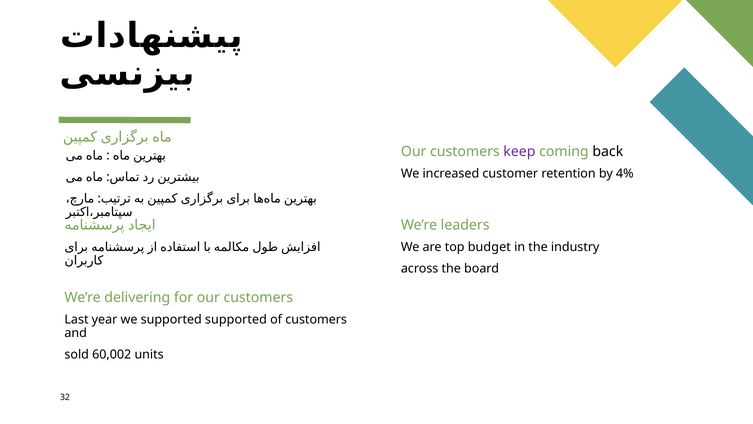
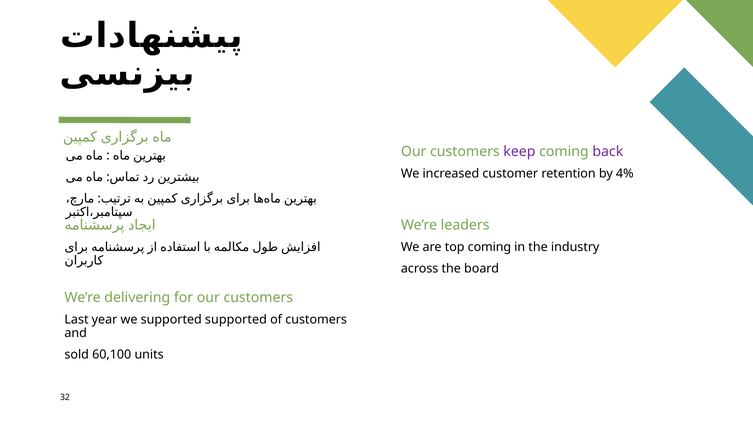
back colour: black -> purple (608, 152)
top budget: budget -> coming (489, 247)
60,002: 60,002 -> 60,100 (112, 354)
